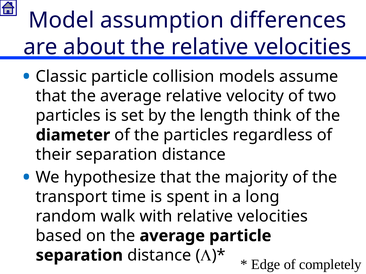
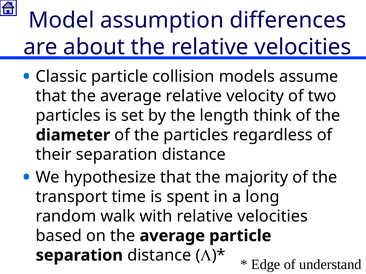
completely: completely -> understand (330, 265)
